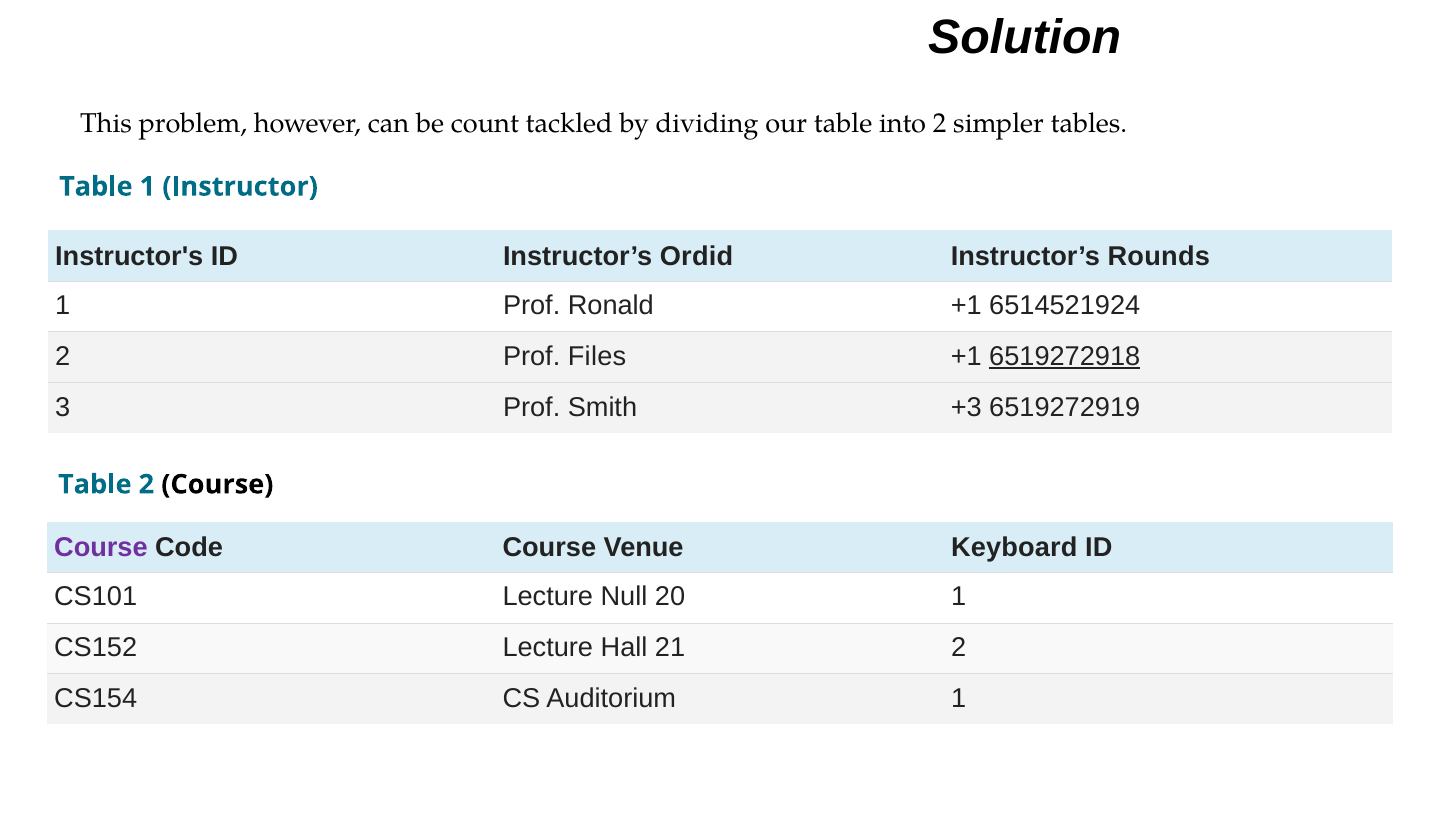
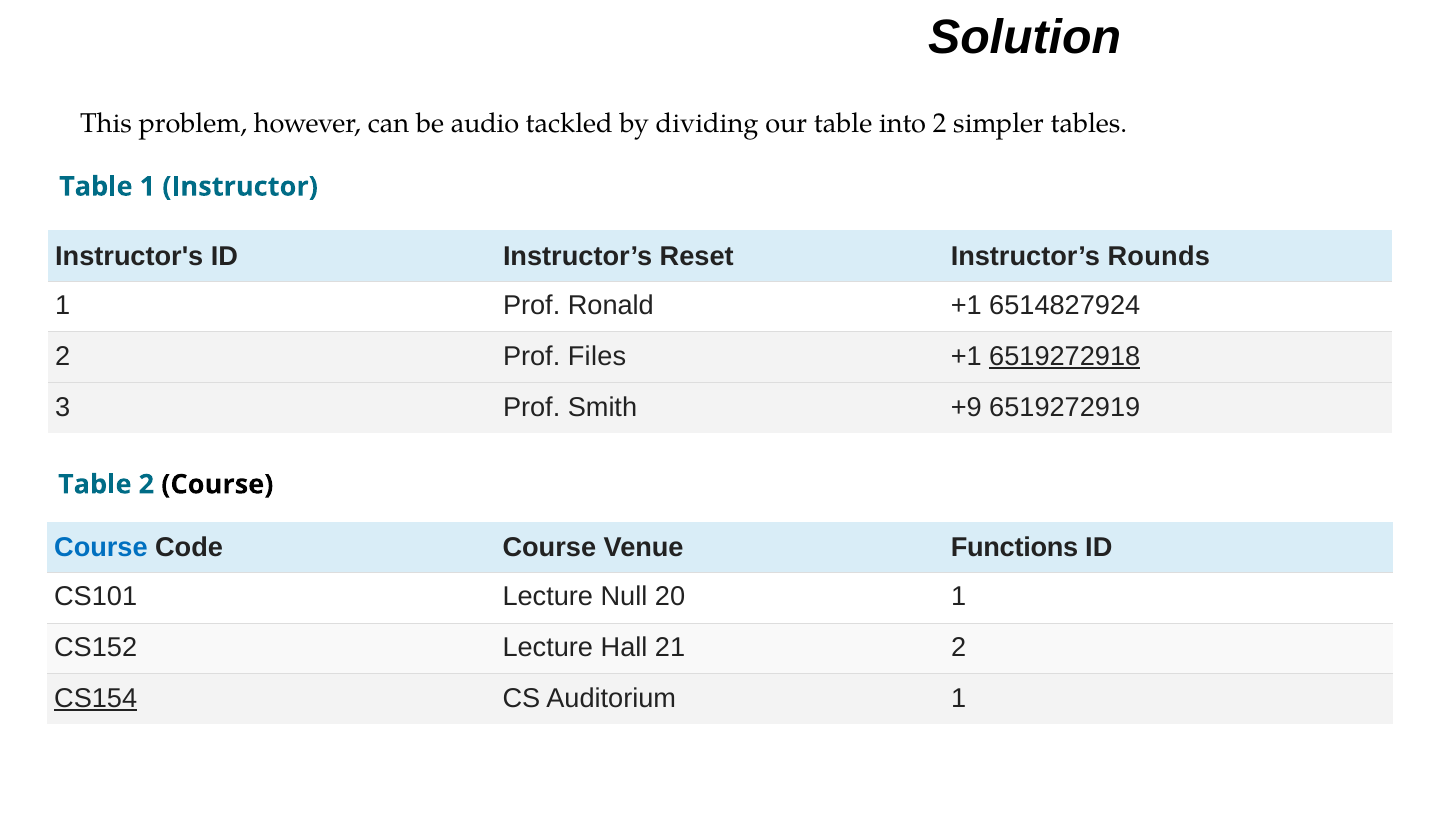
count: count -> audio (485, 123)
Ordid: Ordid -> Reset (697, 256)
6514521924: 6514521924 -> 6514827924 (1065, 306)
+3: +3 -> +9 (966, 407)
Course colour: purple -> blue (101, 547)
Keyboard: Keyboard -> Functions (1015, 547)
CS154 underline: none -> present (96, 698)
